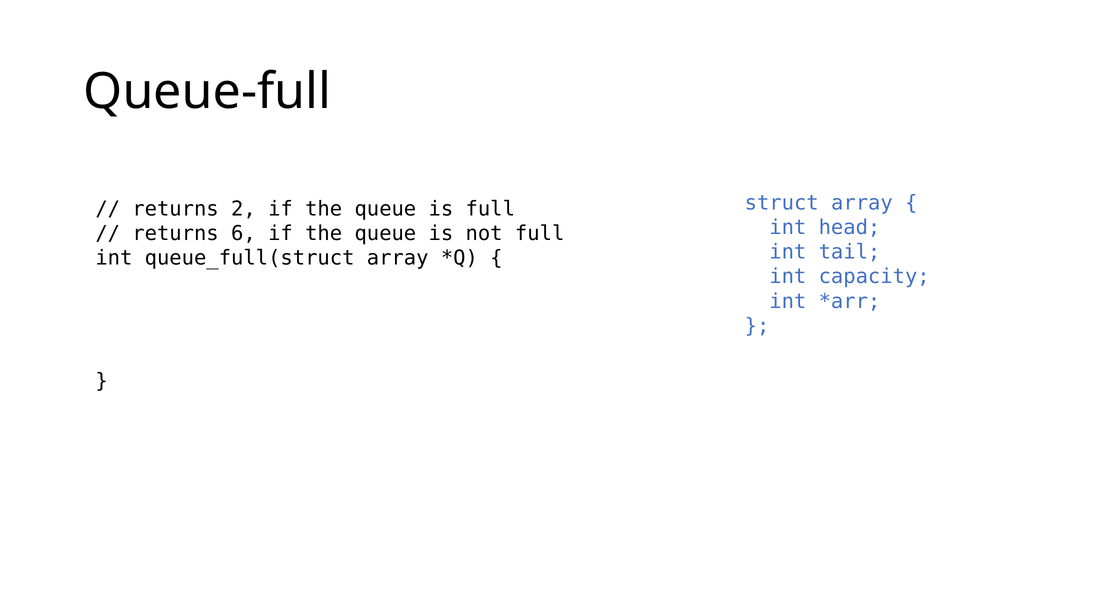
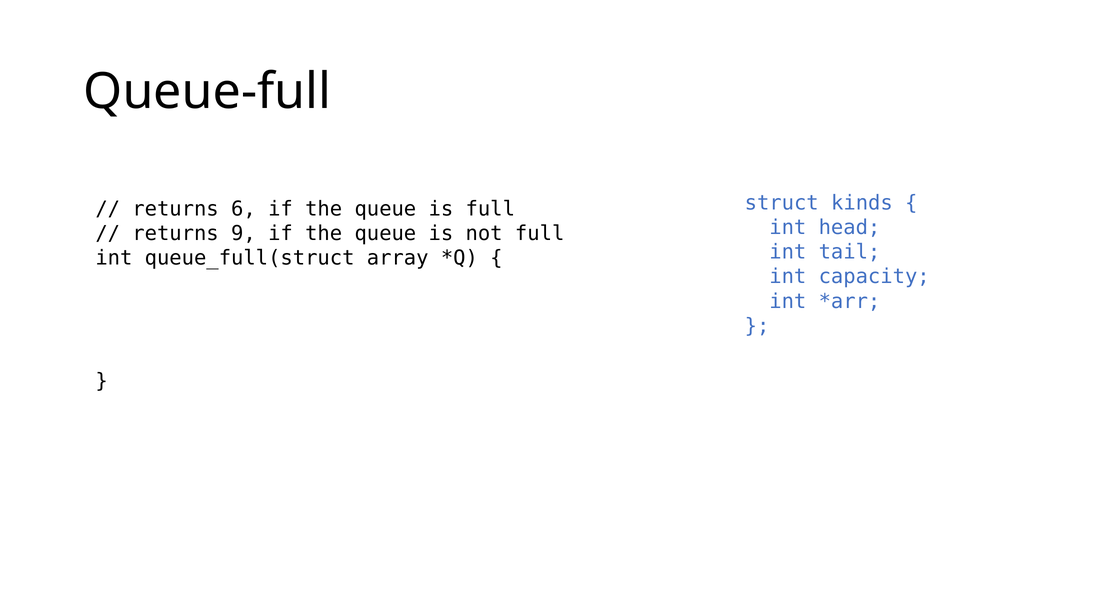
struct array: array -> kinds (862, 203)
2: 2 -> 6 (243, 209)
6: 6 -> 9 (243, 234)
